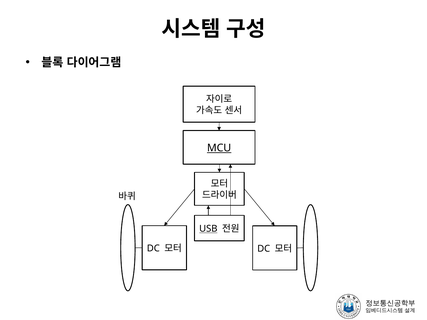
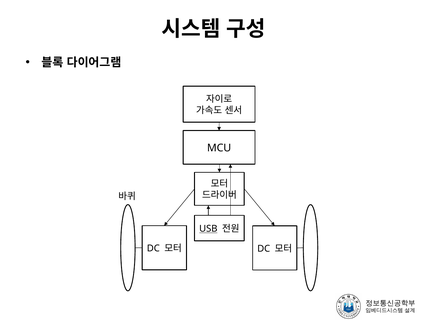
MCU underline: present -> none (219, 148)
